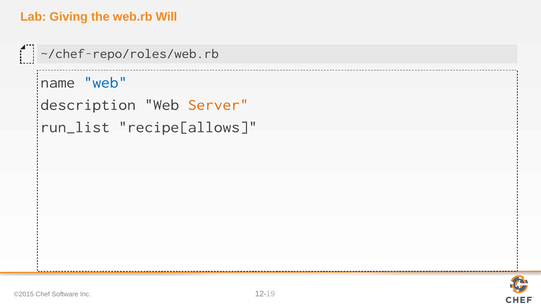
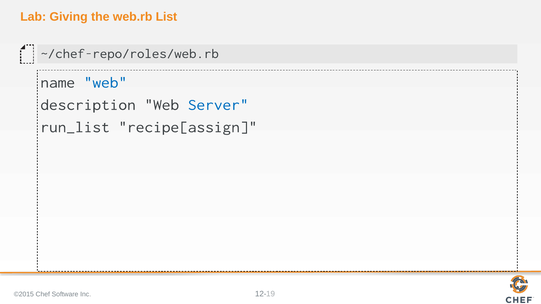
Will: Will -> List (166, 17)
Server colour: orange -> blue (218, 105)
recipe[allows: recipe[allows -> recipe[assign (188, 127)
